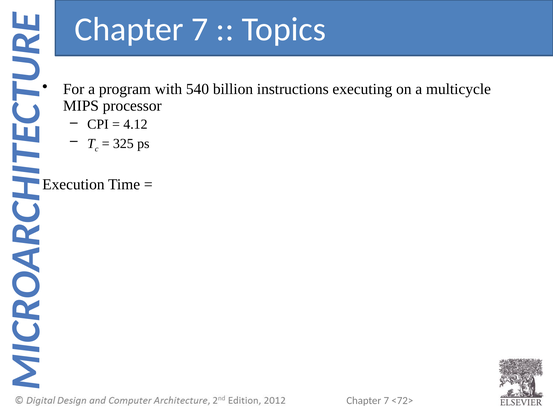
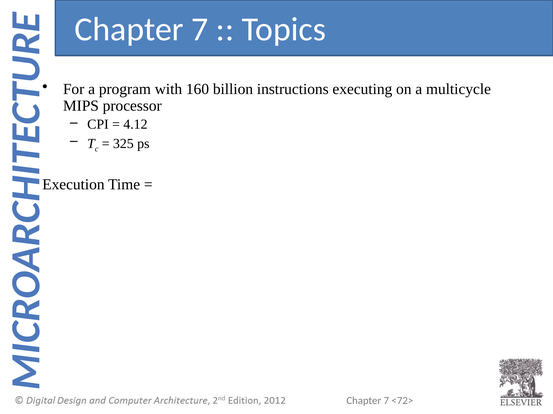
540: 540 -> 160 (198, 89)
